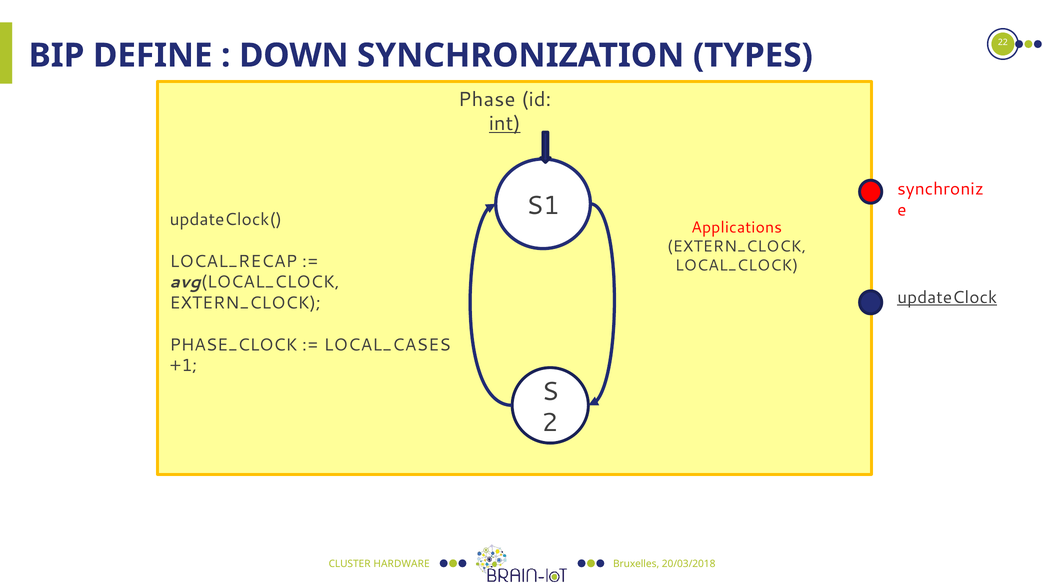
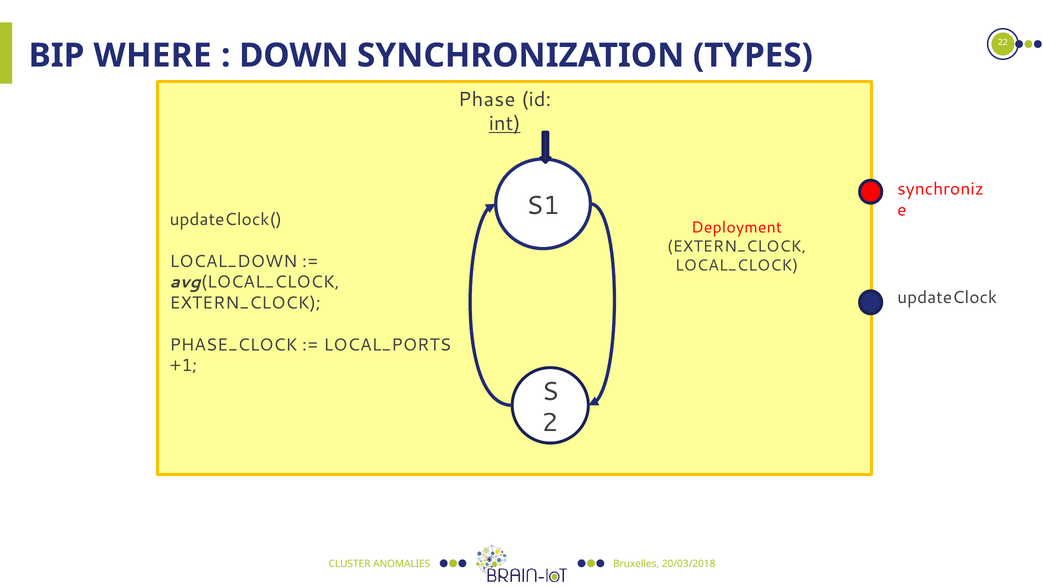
DEFINE: DEFINE -> WHERE (153, 55)
Applications: Applications -> Deployment (737, 227)
LOCAL_RECAP: LOCAL_RECAP -> LOCAL_DOWN (233, 261)
updateClock underline: present -> none (947, 297)
LOCAL_CASES: LOCAL_CASES -> LOCAL_PORTS (387, 345)
HARDWARE: HARDWARE -> ANOMALIES (402, 564)
